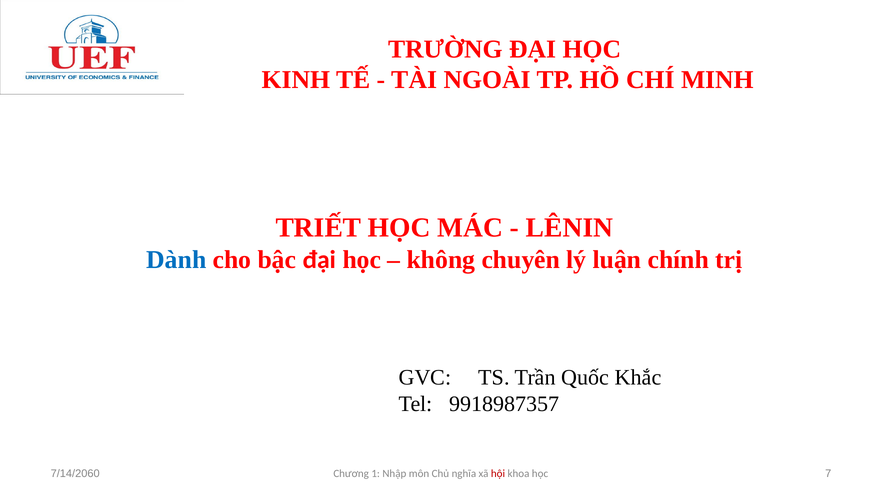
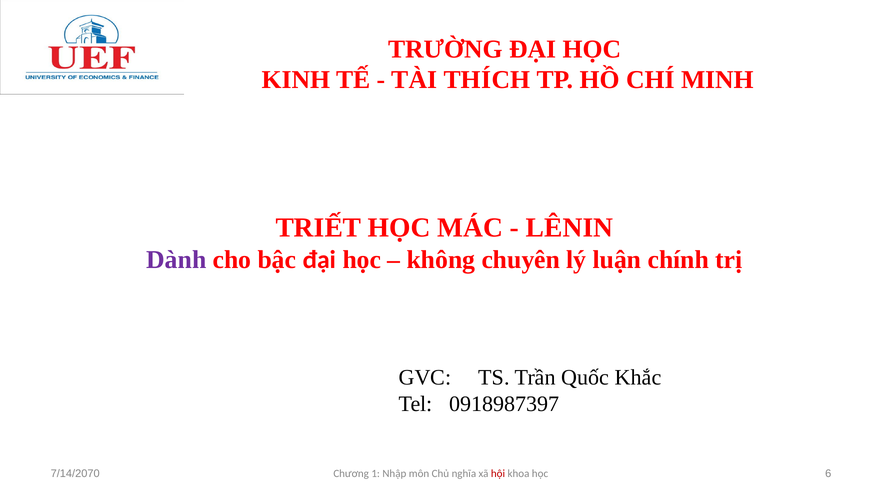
NGOÀI: NGOÀI -> THÍCH (487, 80)
Dành colour: blue -> purple (176, 260)
9918987357: 9918987357 -> 0918987397 (504, 404)
7/14/2060: 7/14/2060 -> 7/14/2070 (75, 474)
7: 7 -> 6 (828, 474)
